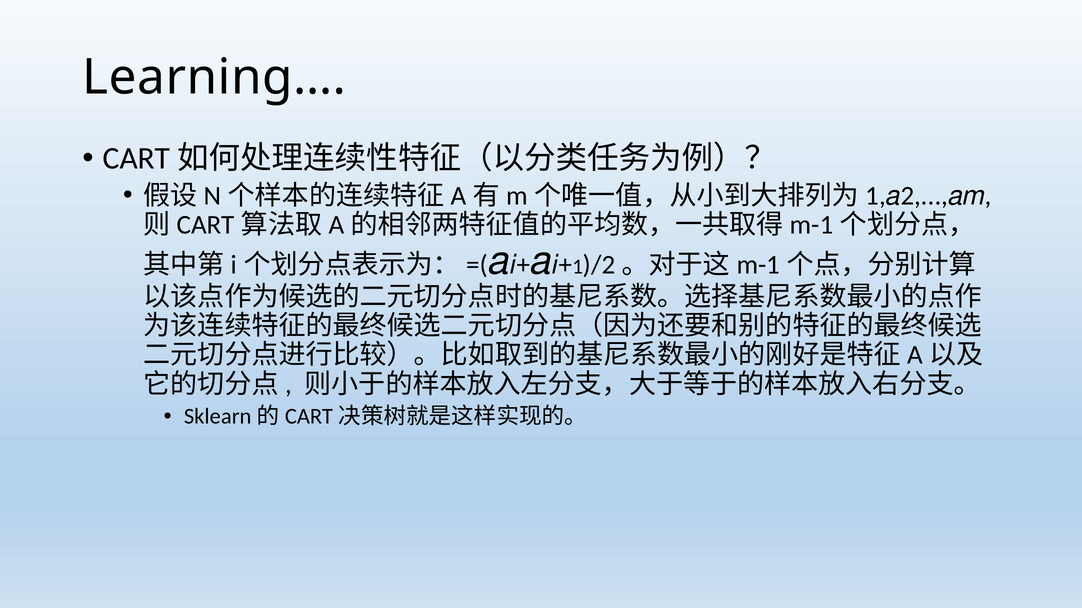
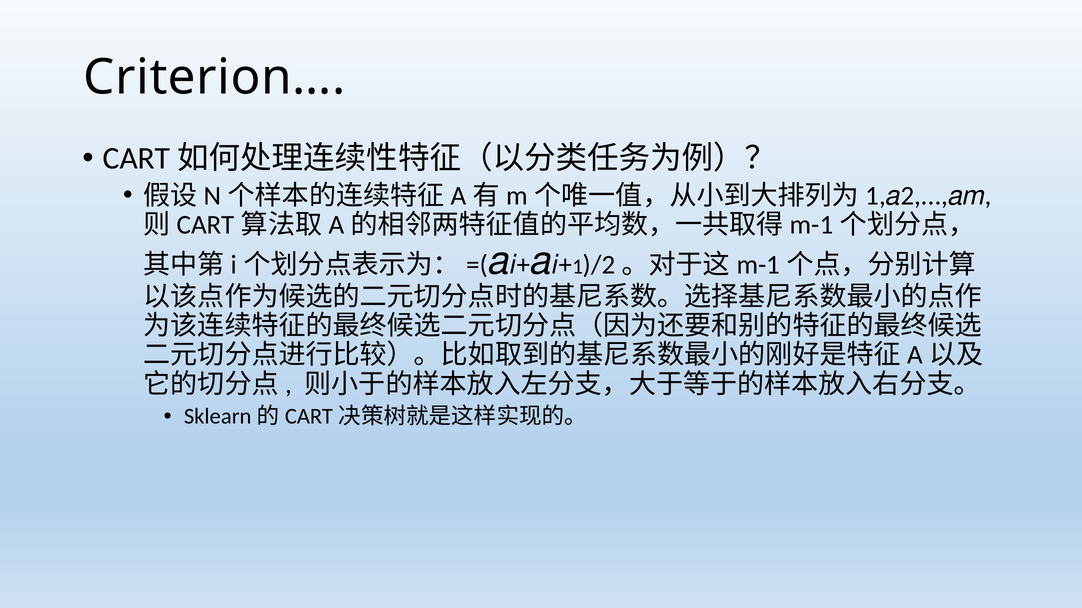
Learning…: Learning… -> Criterion… (214, 77)
